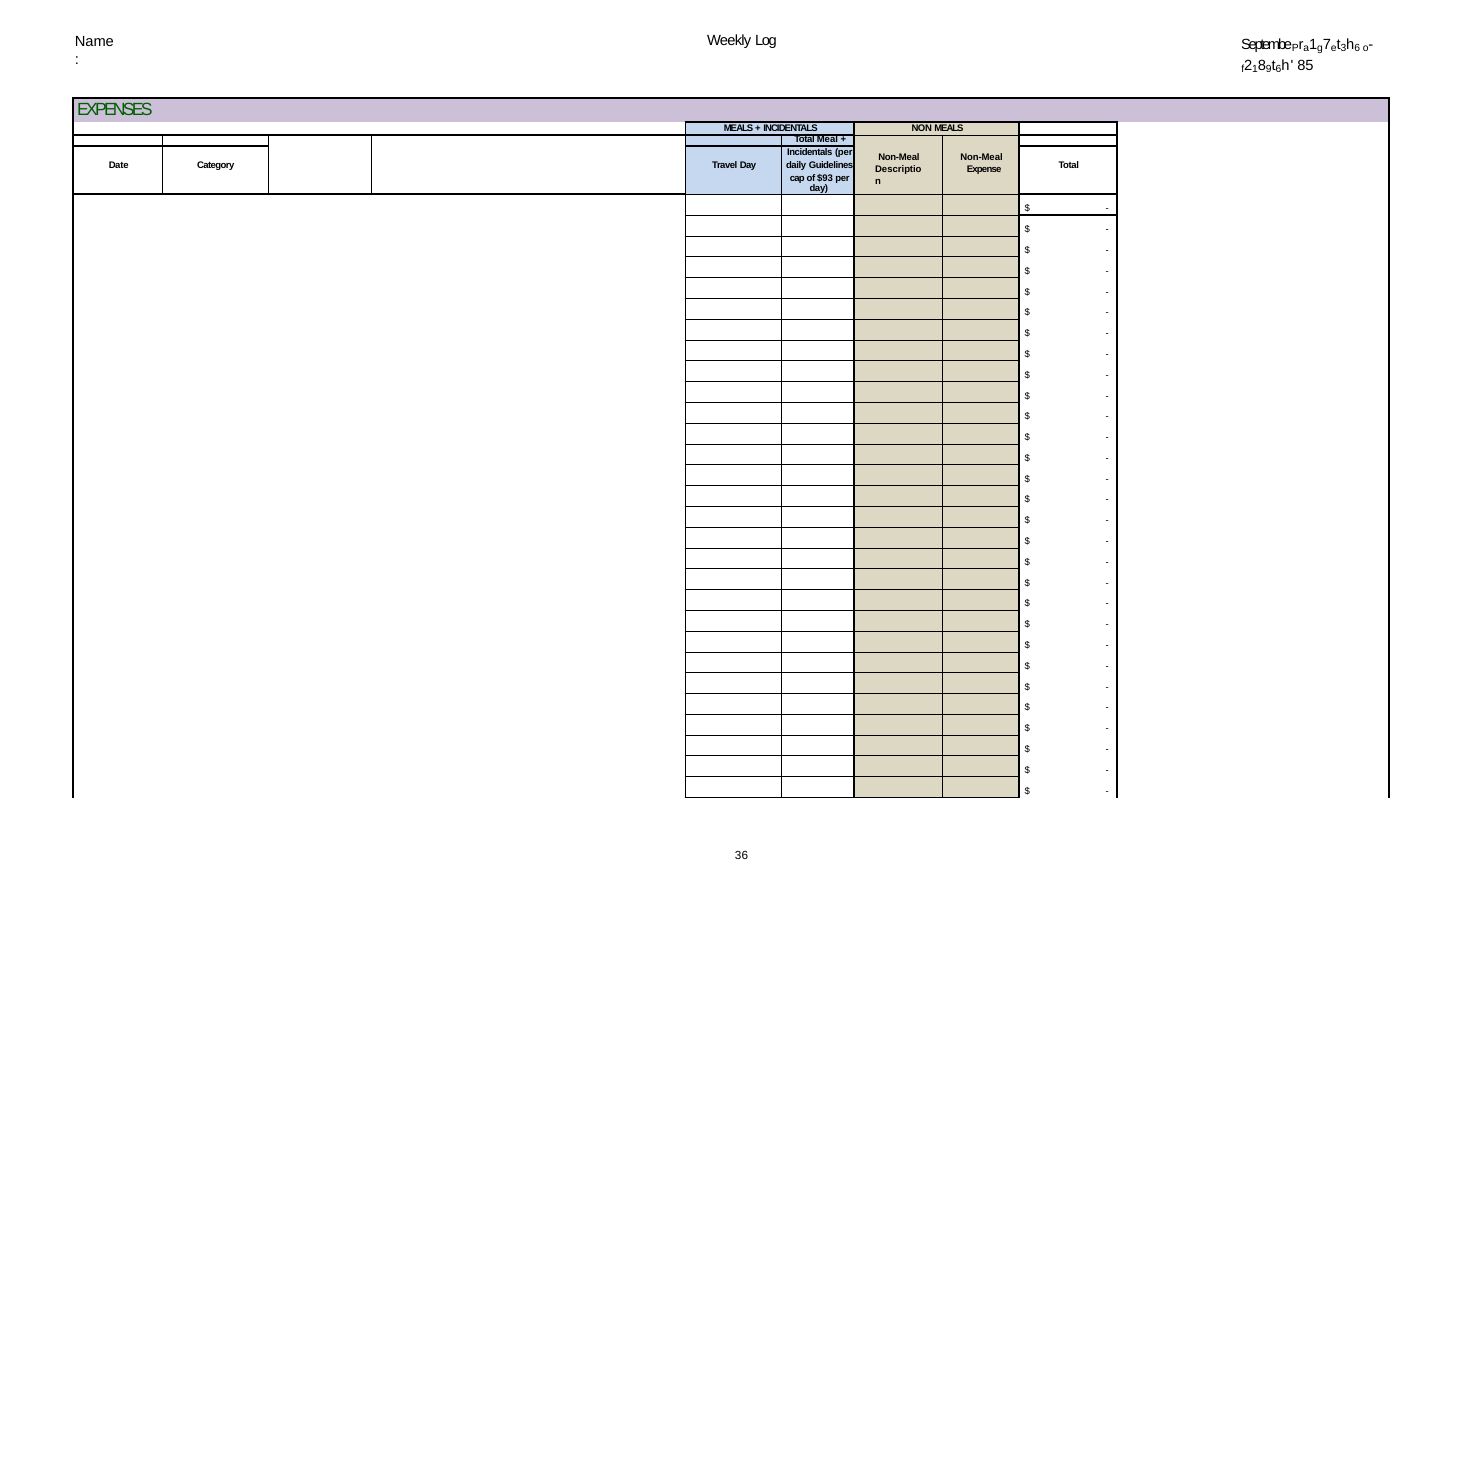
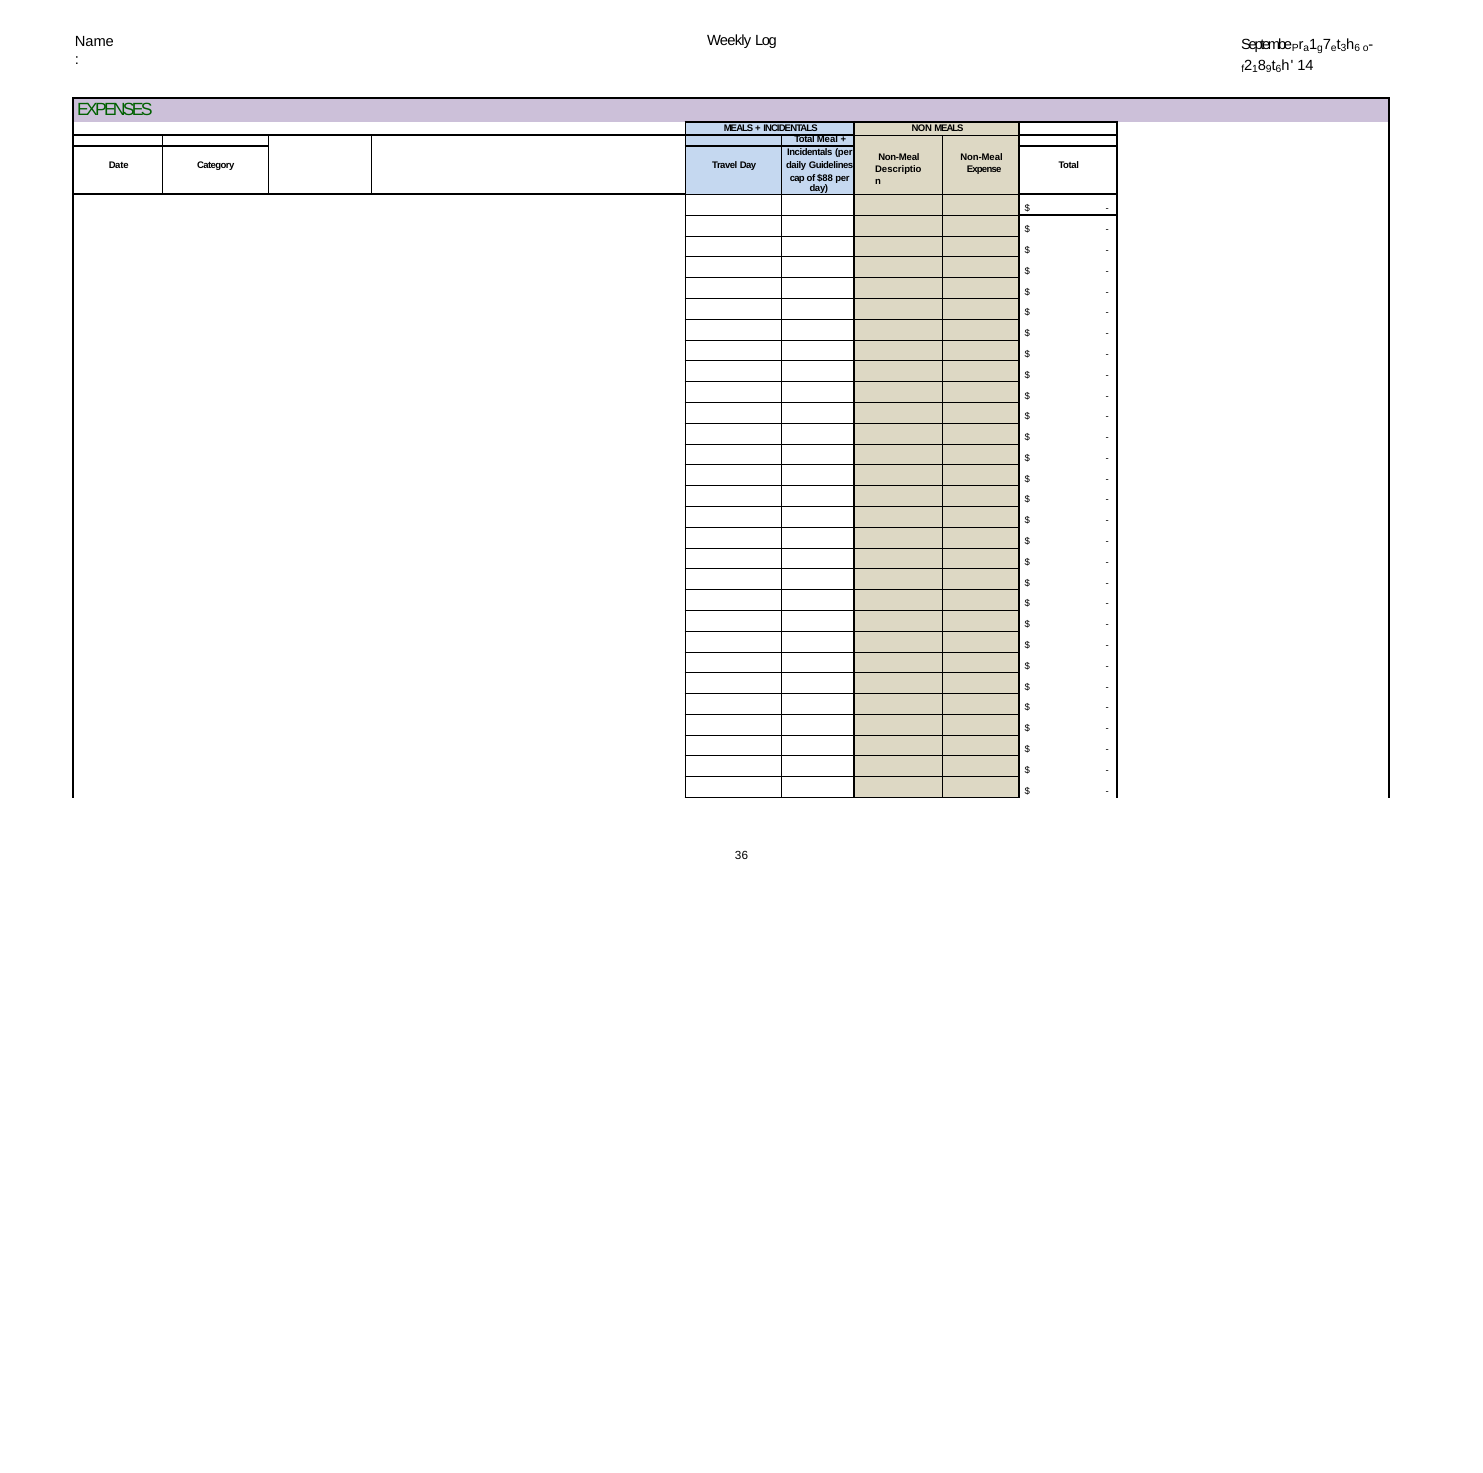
85: 85 -> 14 (1306, 66)
$93: $93 -> $88 (825, 178)
